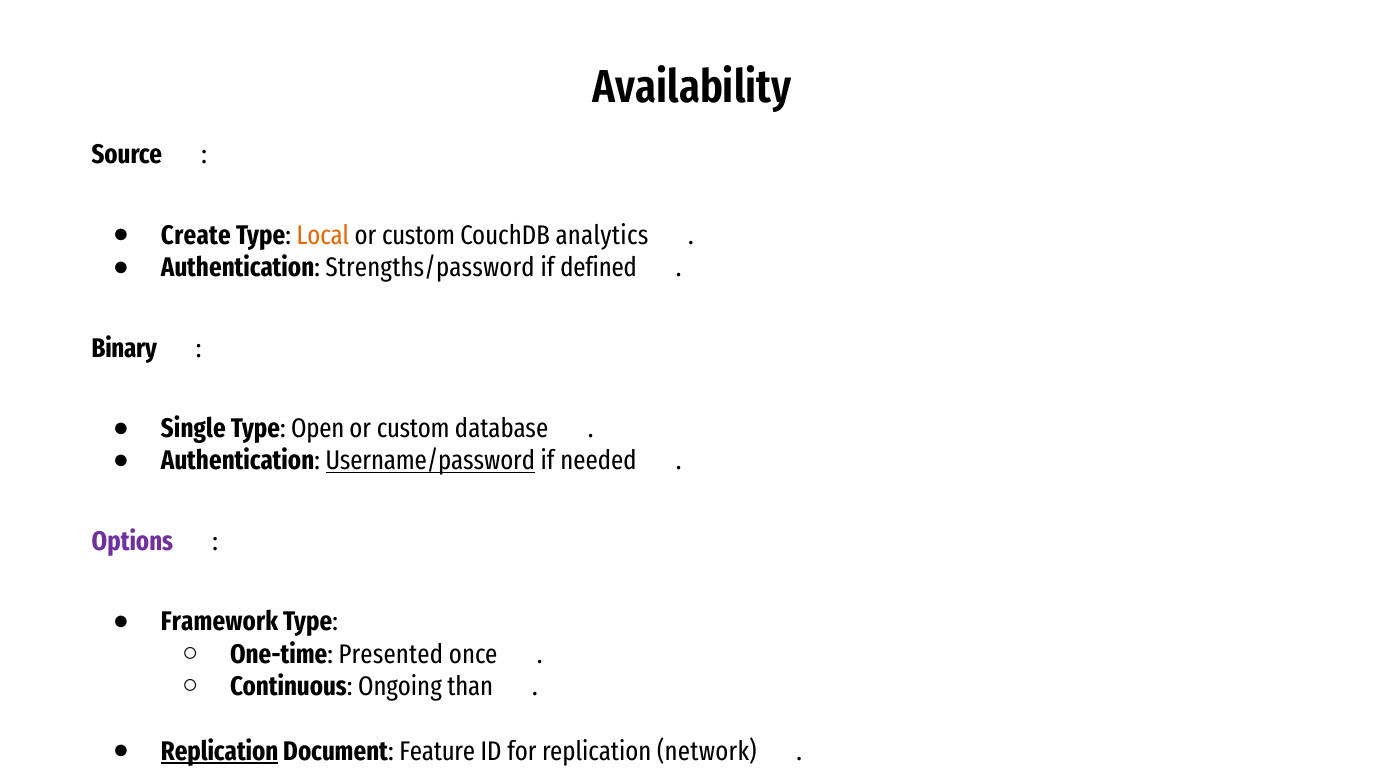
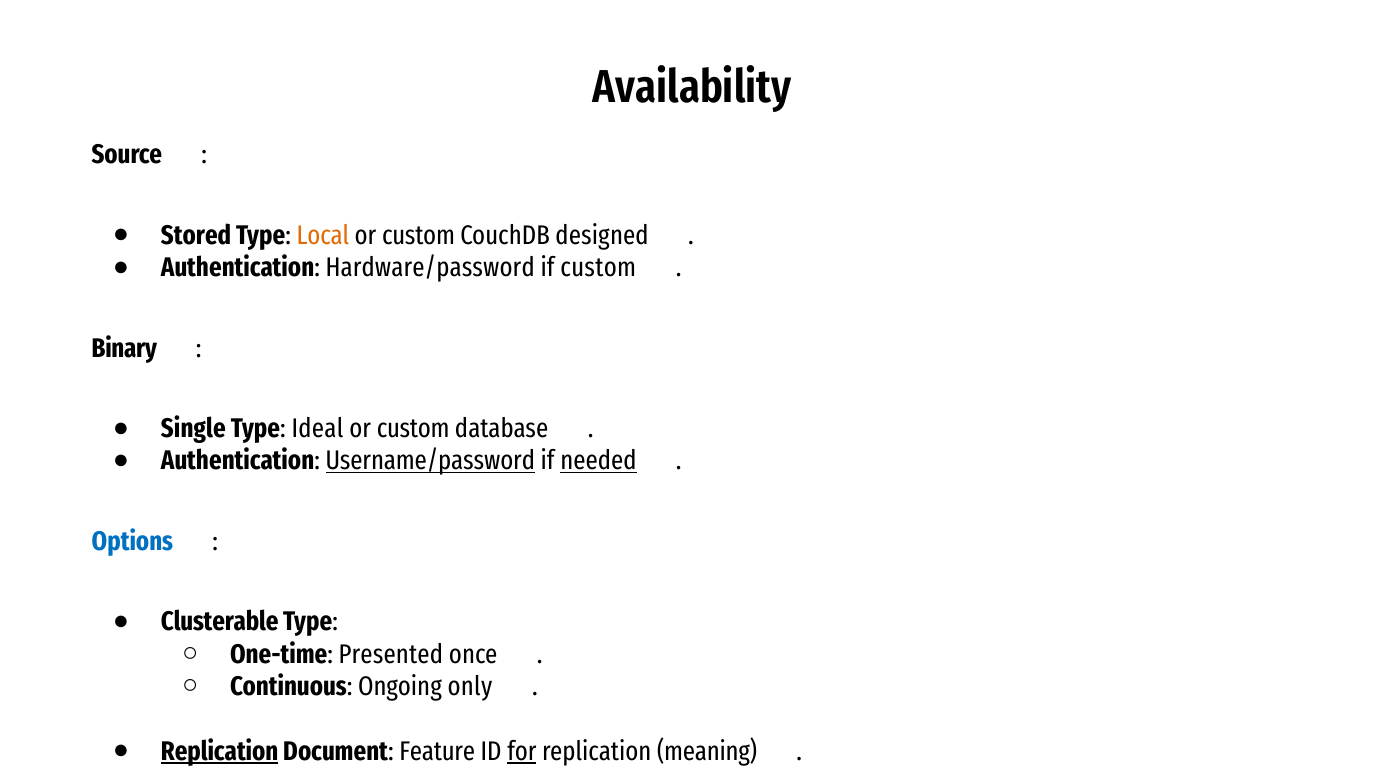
Create: Create -> Stored (196, 235)
analytics: analytics -> designed (602, 235)
Strengths/password: Strengths/password -> Hardware/password (430, 268)
if defined: defined -> custom (598, 268)
Open: Open -> Ideal (317, 428)
needed underline: none -> present (598, 461)
Options colour: purple -> blue (132, 541)
Framework: Framework -> Clusterable (220, 621)
than: than -> only (470, 686)
for underline: none -> present (522, 751)
network: network -> meaning (707, 751)
